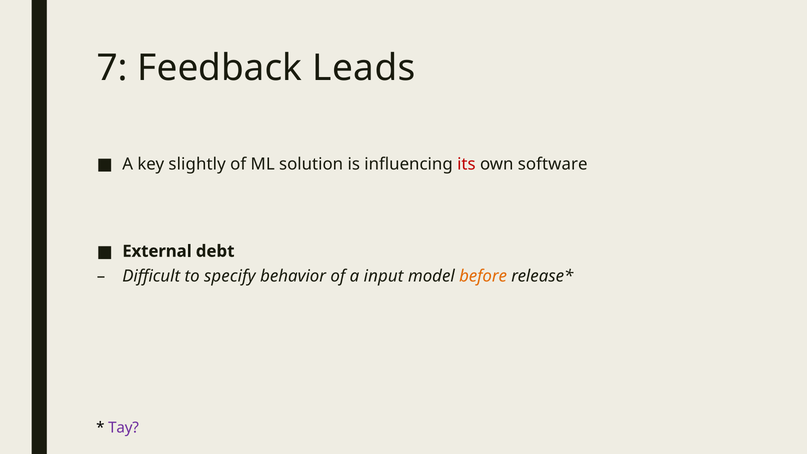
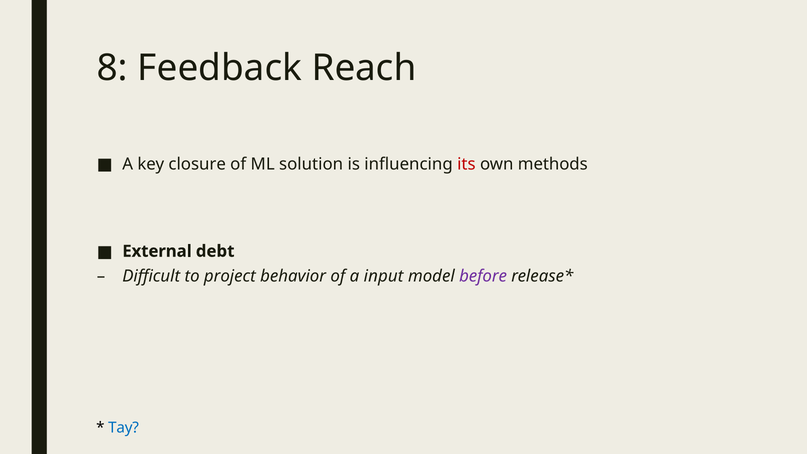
7: 7 -> 8 (112, 68)
Leads: Leads -> Reach (364, 68)
slightly: slightly -> closure (197, 164)
software: software -> methods (553, 164)
specify: specify -> project (230, 276)
before colour: orange -> purple (483, 276)
Tay colour: purple -> blue (124, 427)
